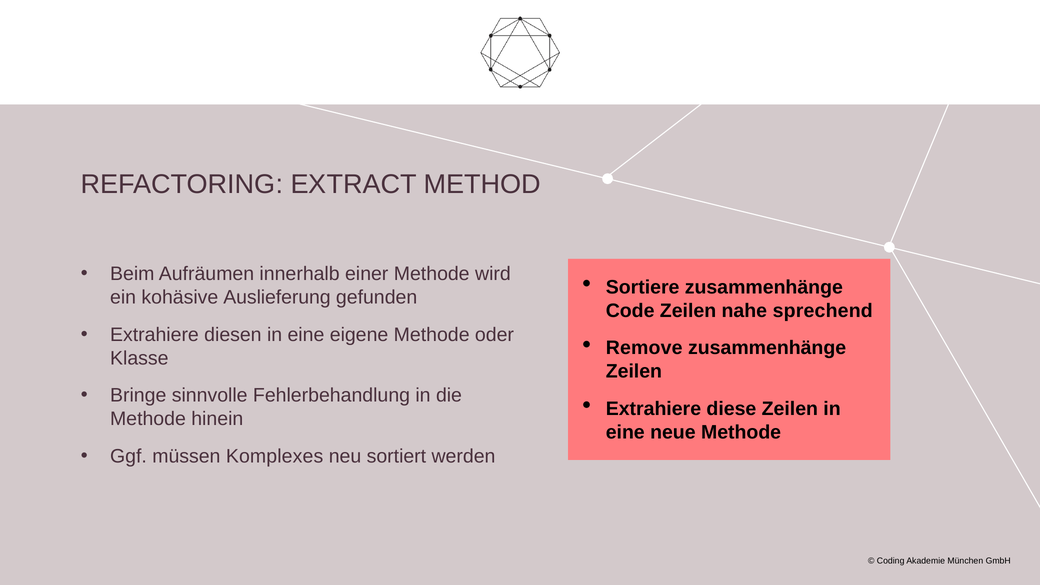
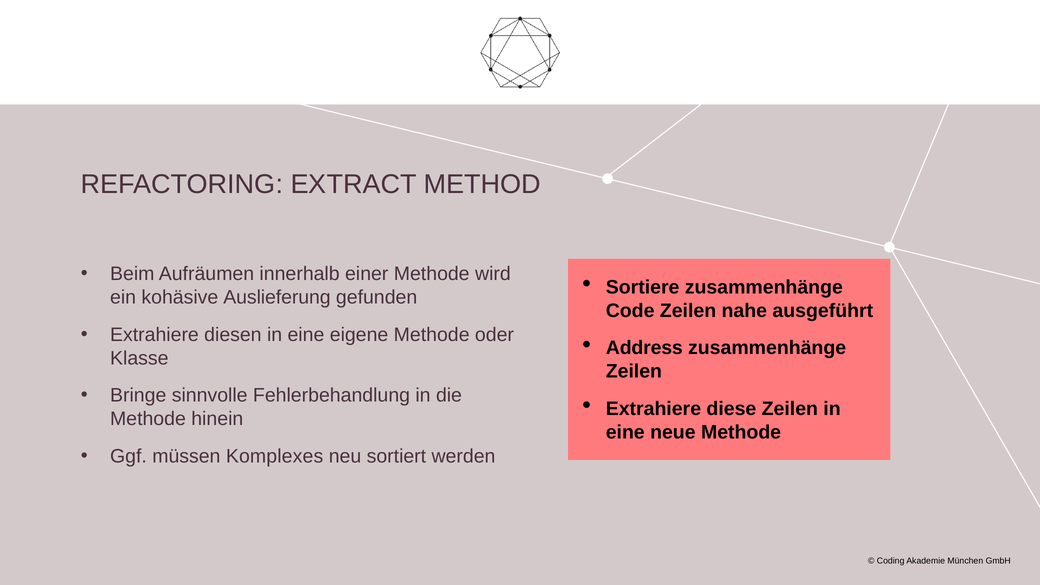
sprechend: sprechend -> ausgeführt (823, 311)
Remove: Remove -> Address (644, 348)
